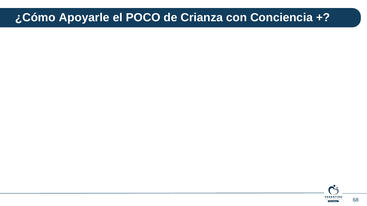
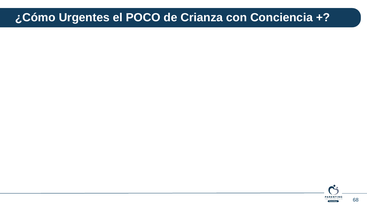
Apoyarle: Apoyarle -> Urgentes (84, 18)
